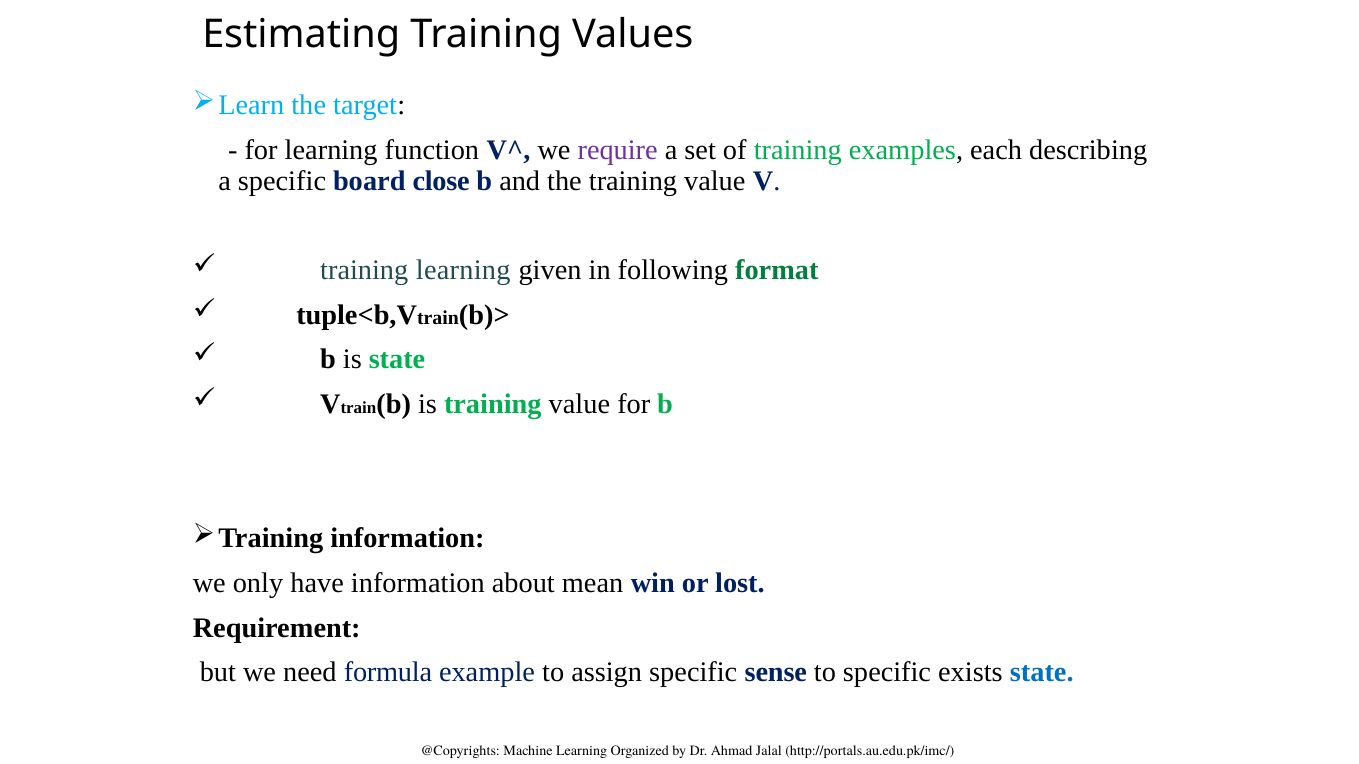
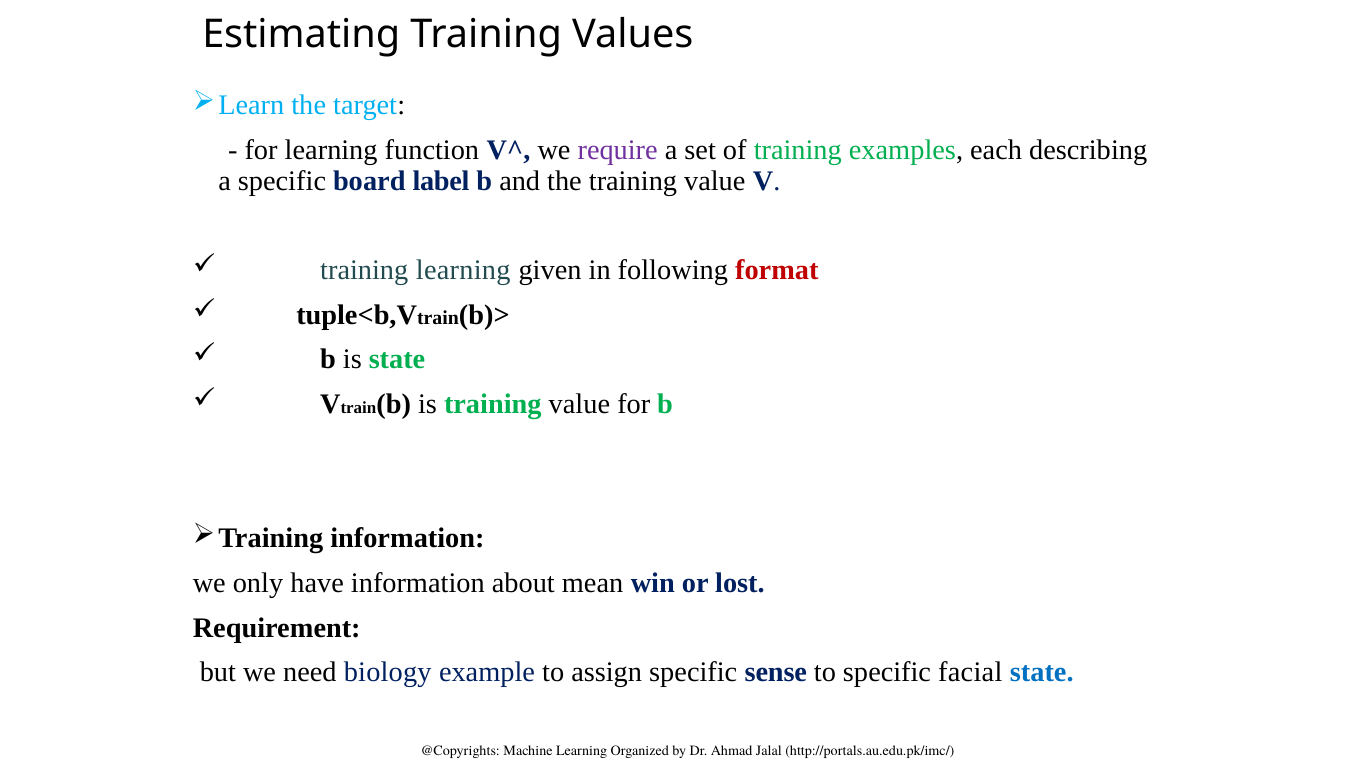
close: close -> label (441, 181)
format colour: green -> red (777, 270)
formula: formula -> biology (388, 673)
exists: exists -> facial (970, 673)
